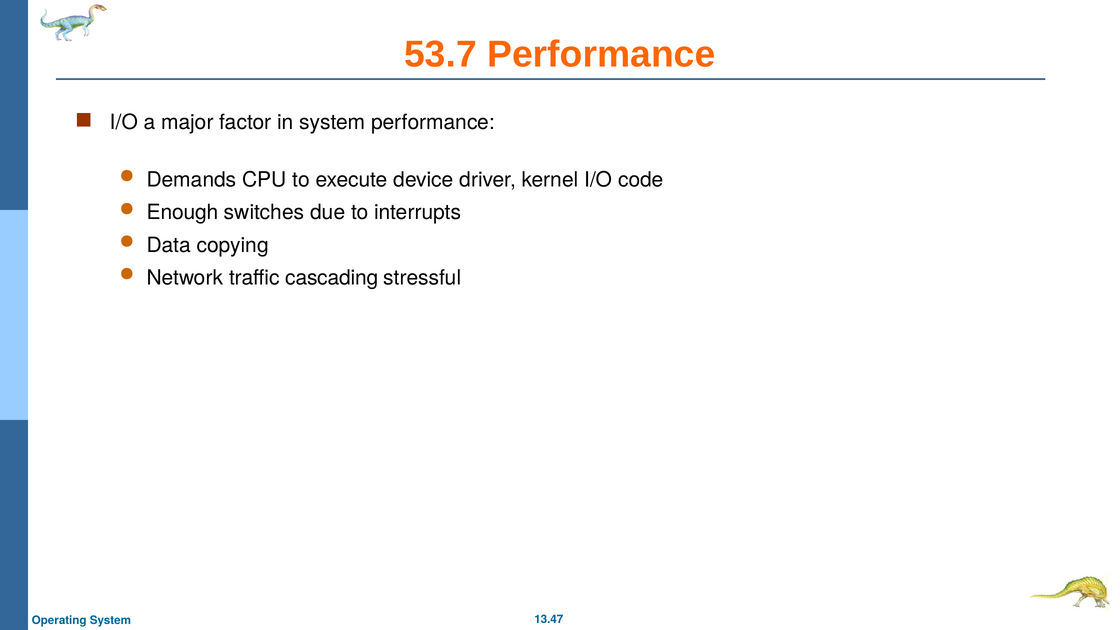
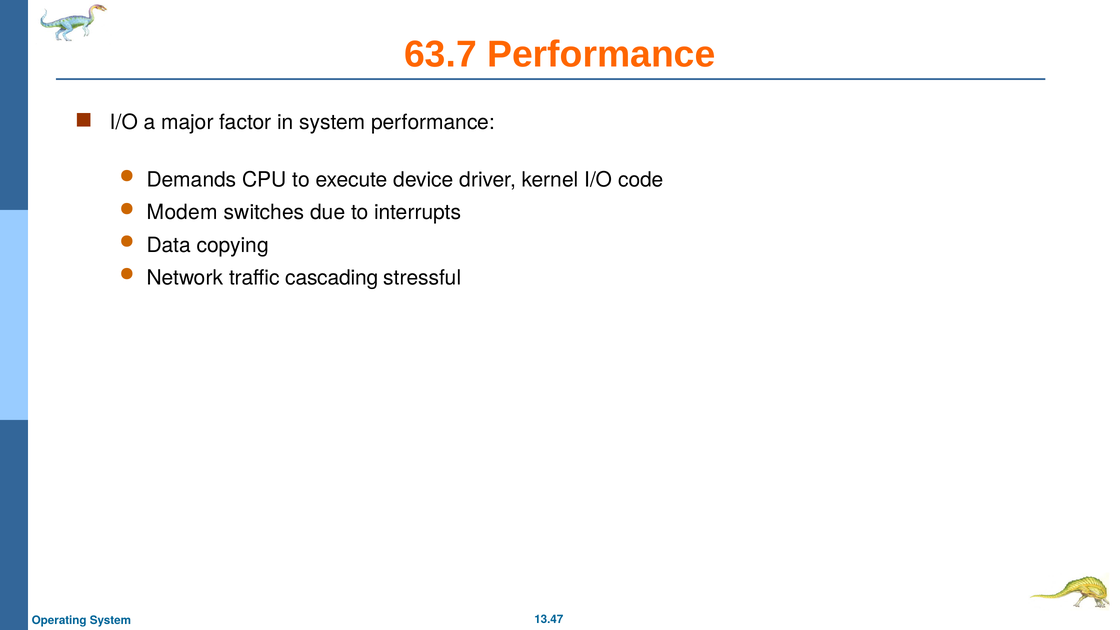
53.7: 53.7 -> 63.7 (441, 54)
Enough: Enough -> Modem (182, 213)
